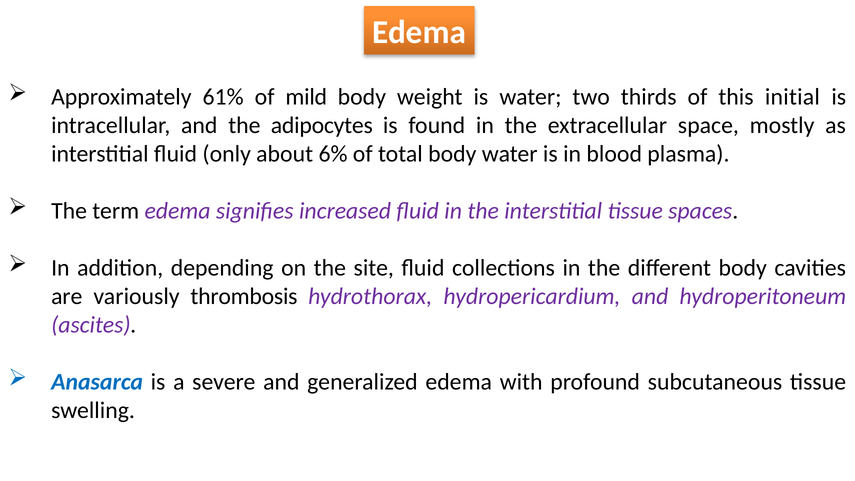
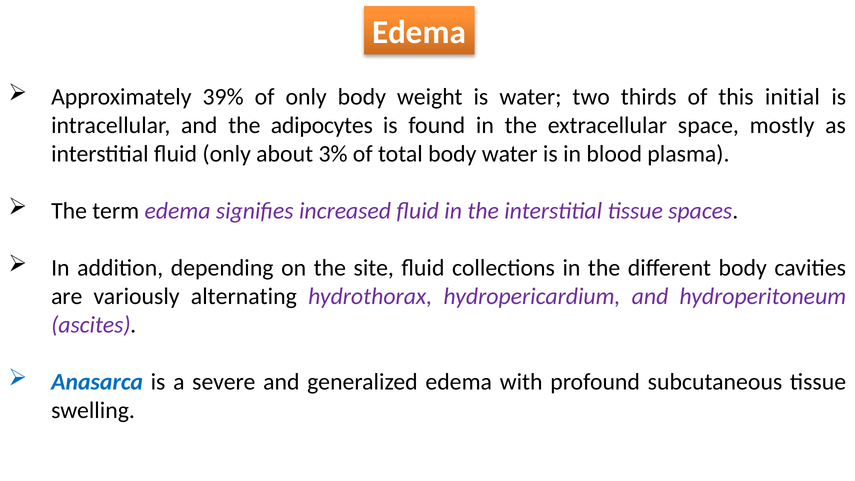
61%: 61% -> 39% (223, 97)
of mild: mild -> only (306, 97)
6%: 6% -> 3% (333, 154)
thrombosis: thrombosis -> alternating (244, 296)
